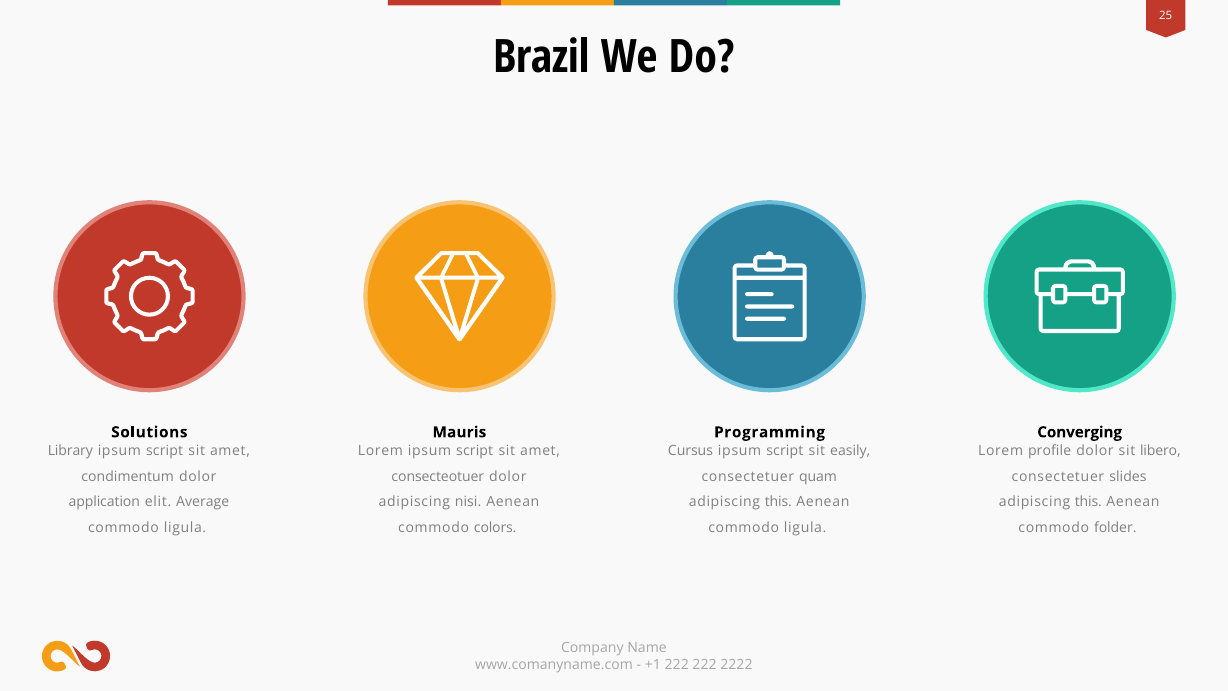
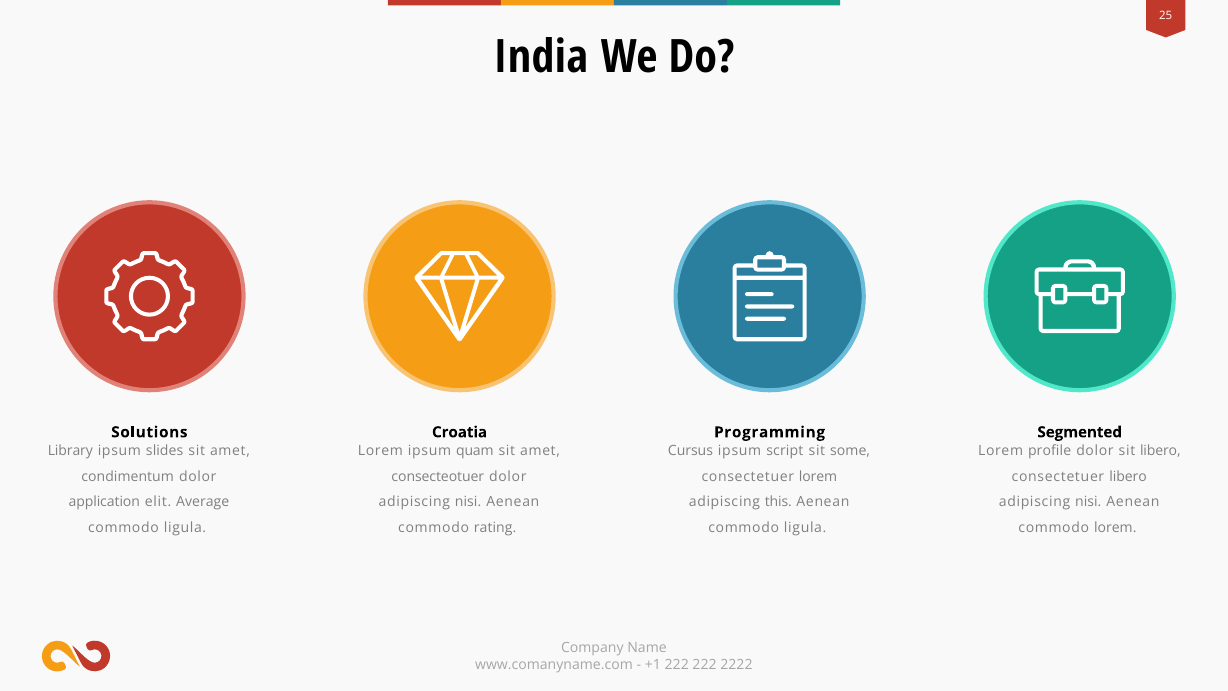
Brazil: Brazil -> India (541, 57)
Mauris: Mauris -> Croatia (460, 432)
Converging: Converging -> Segmented (1080, 432)
script: script -> slides (165, 451)
Lorem ipsum script: script -> quam (475, 451)
easily: easily -> some (850, 451)
consectetuer quam: quam -> lorem (818, 476)
consectetuer slides: slides -> libero (1128, 476)
this: this -> nisi (1088, 502)
colors: colors -> rating (495, 528)
commodo folder: folder -> lorem (1115, 528)
